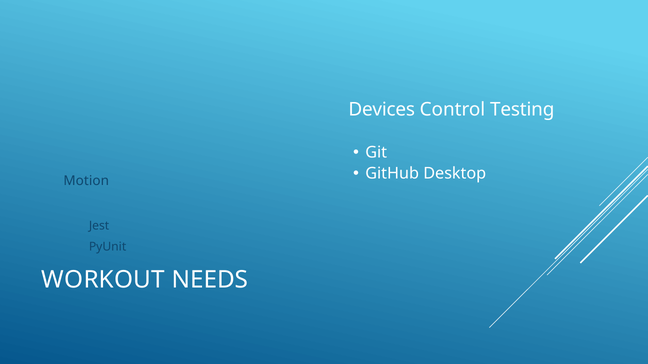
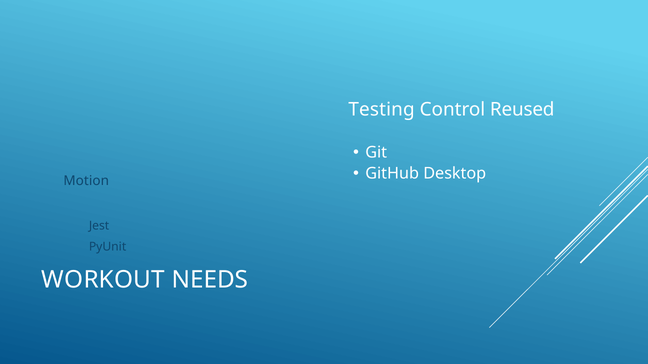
Devices: Devices -> Testing (382, 110)
Testing: Testing -> Reused (522, 110)
